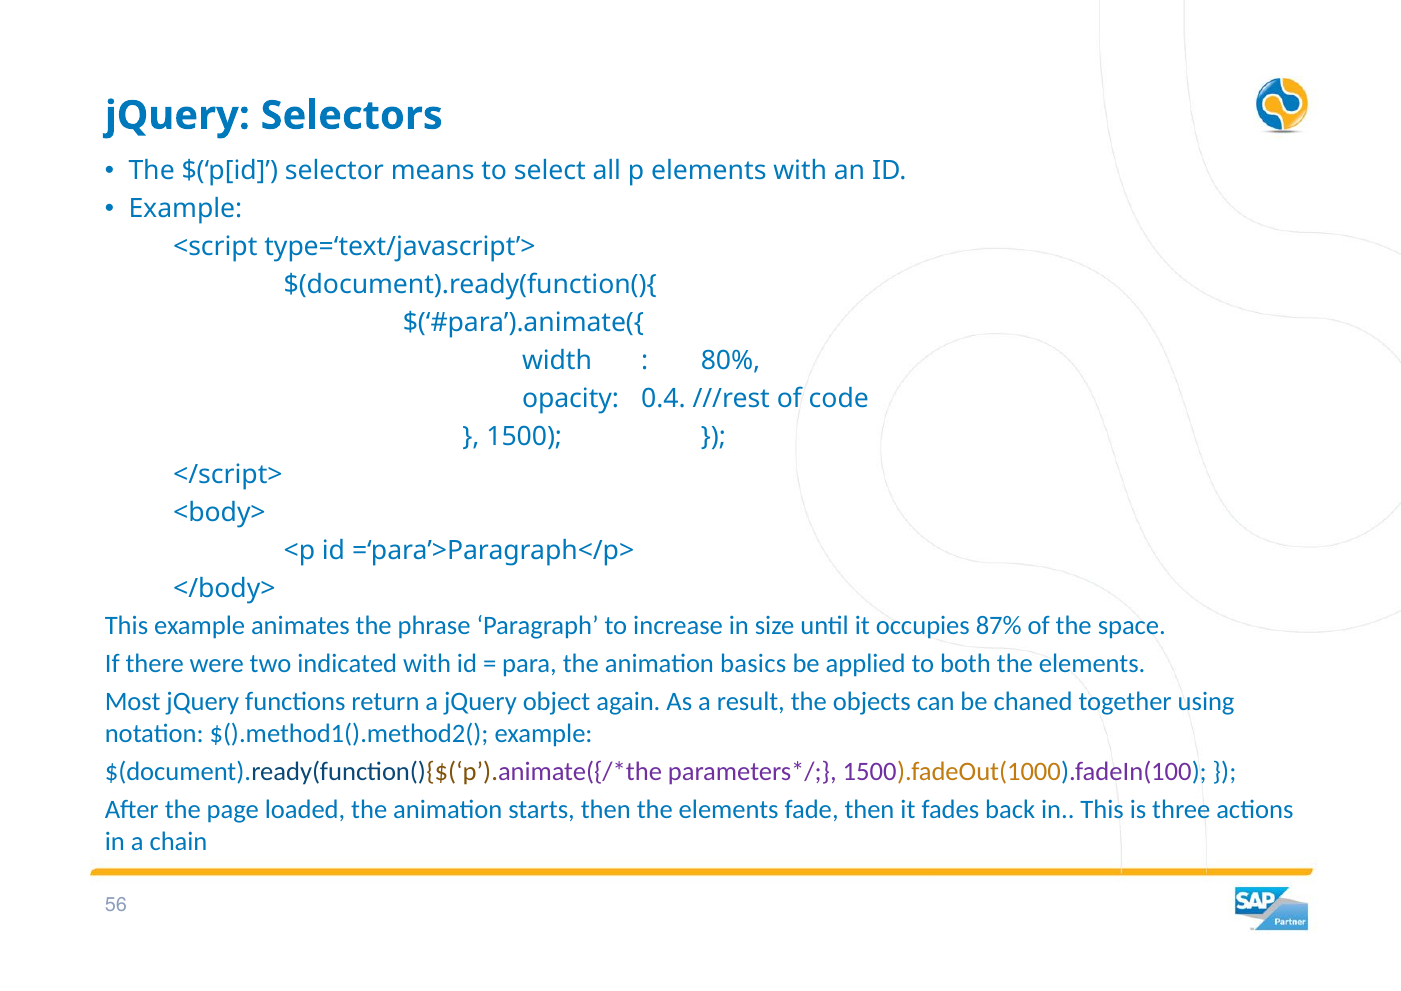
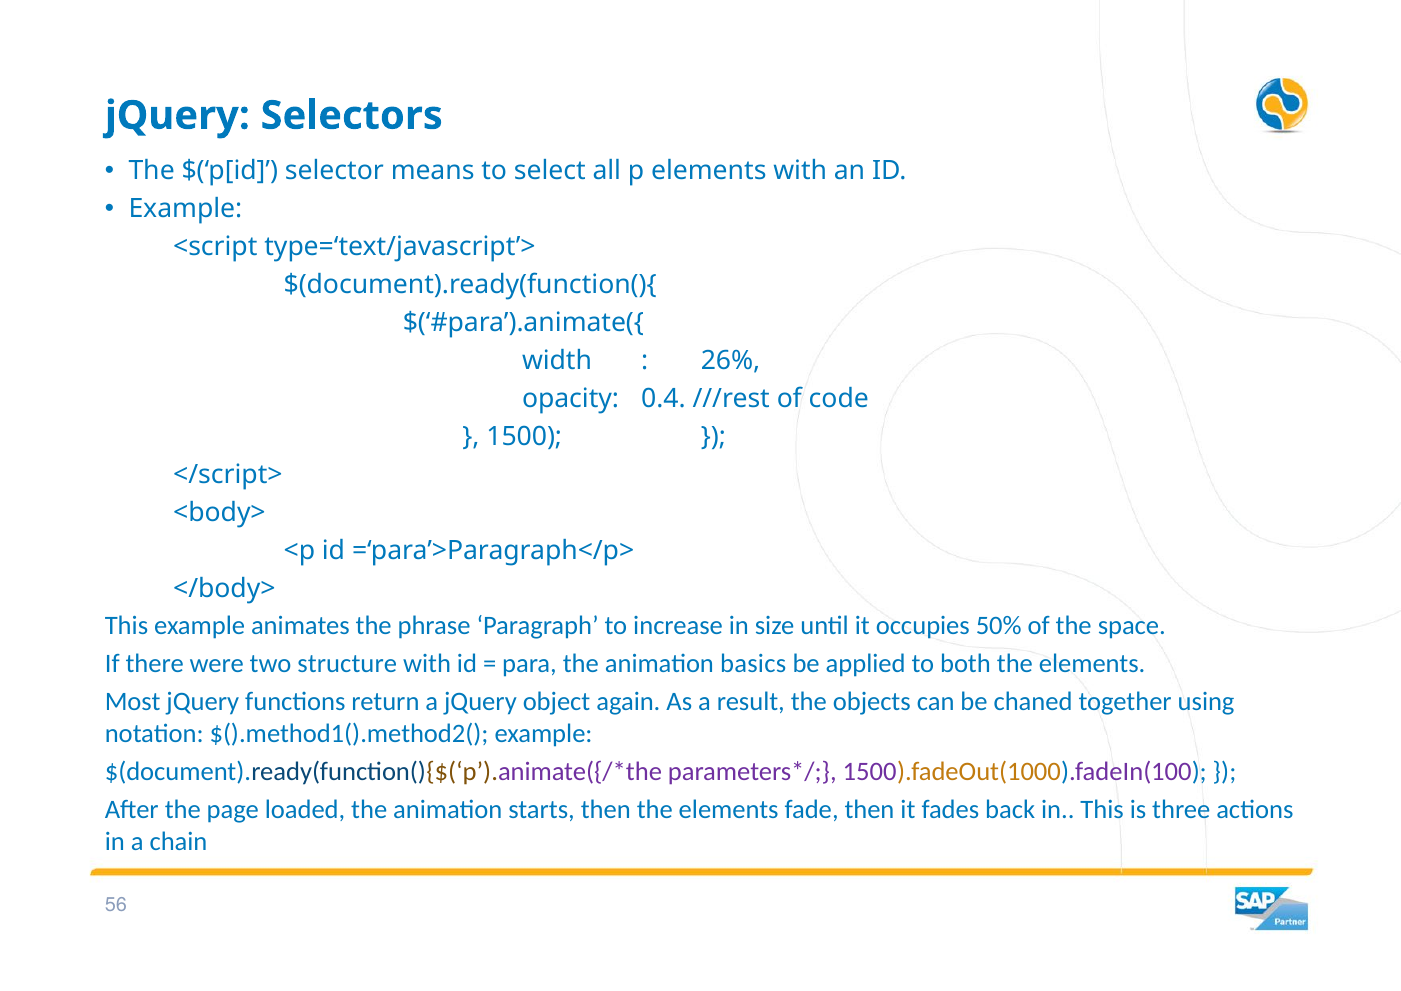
80%: 80% -> 26% (731, 361)
87%: 87% -> 50% (999, 626)
indicated: indicated -> structure (347, 664)
